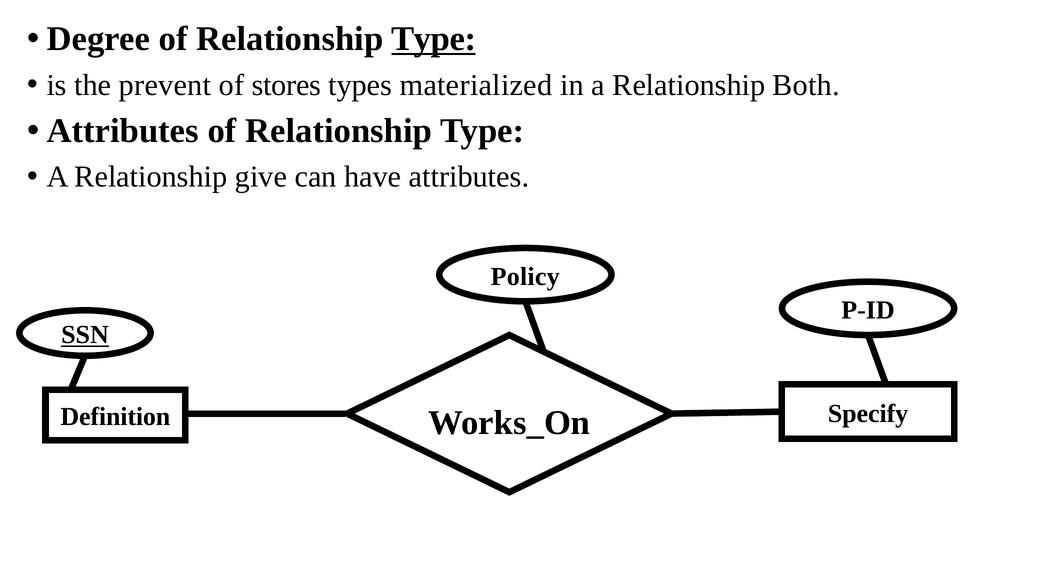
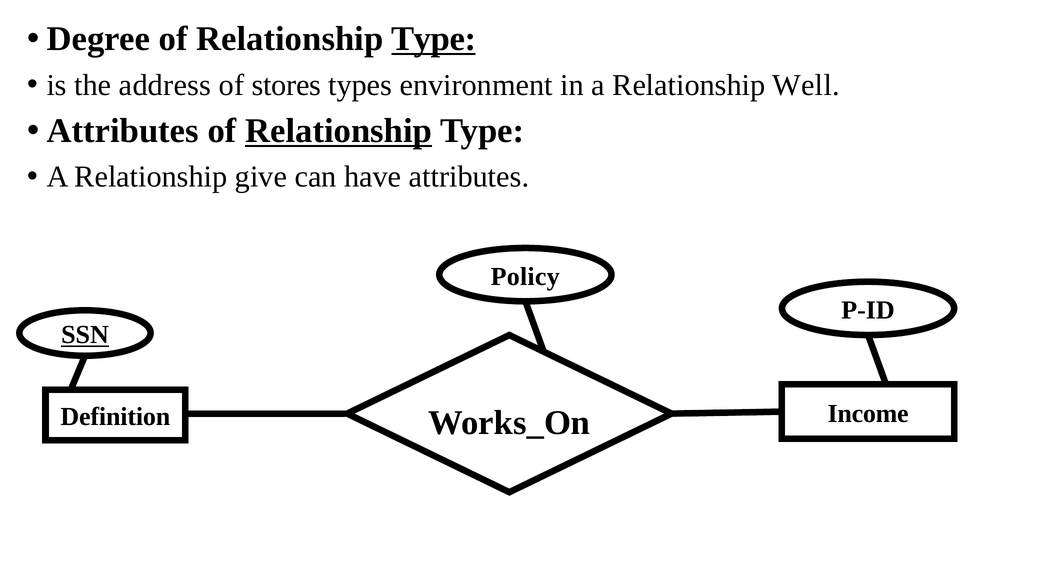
prevent: prevent -> address (165, 85)
materialized: materialized -> environment (476, 85)
Both: Both -> Well (806, 85)
Relationship underline: none -> present (339, 131)
Specify: Specify -> Income (868, 414)
